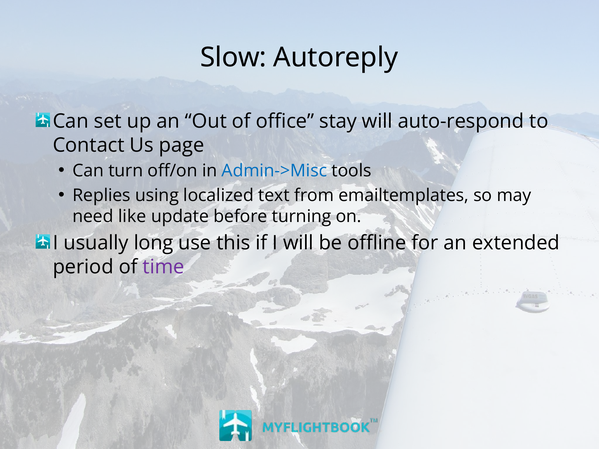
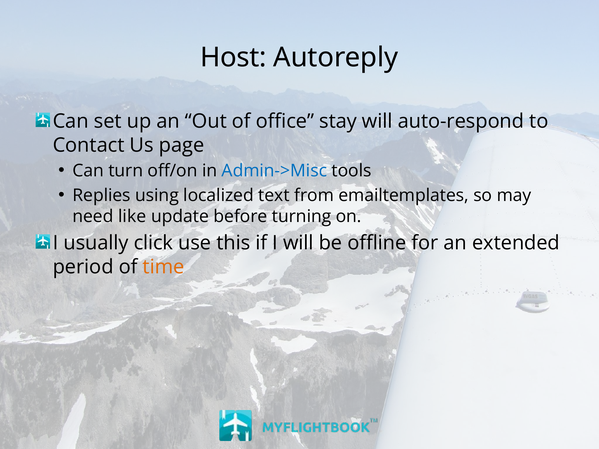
Slow: Slow -> Host (233, 57)
long: long -> click (153, 243)
time colour: purple -> orange (164, 267)
